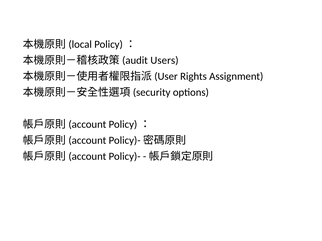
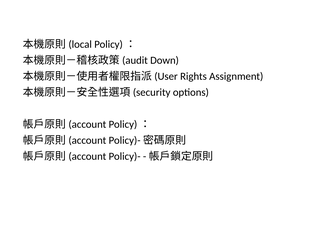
Users: Users -> Down (165, 60)
